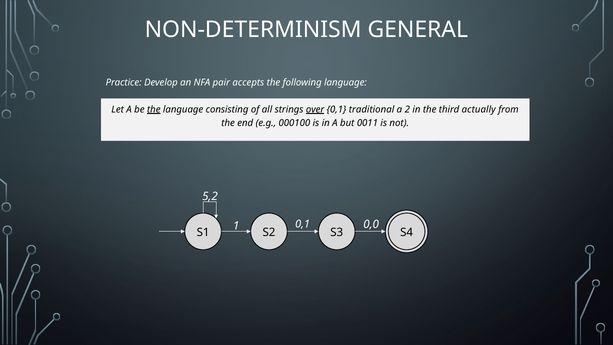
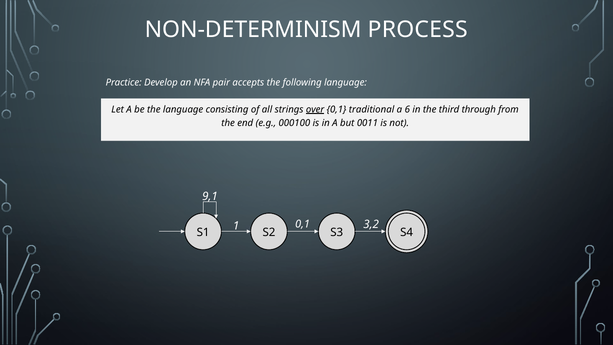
GENERAL: GENERAL -> PROCESS (418, 29)
the underline: present -> none (154, 109)
2: 2 -> 6 (407, 109)
actually: actually -> through (479, 109)
5,2: 5,2 -> 9,1 (210, 196)
0,0: 0,0 -> 3,2 (371, 224)
